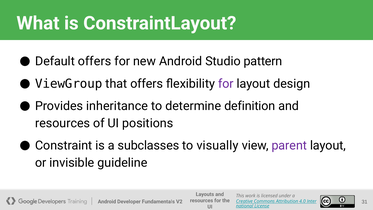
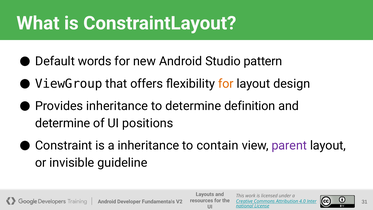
Default offers: offers -> words (95, 61)
for colour: purple -> orange (226, 84)
resources: resources -> determine (63, 123)
a subclasses: subclasses -> inheritance (148, 145)
visually: visually -> contain (217, 145)
